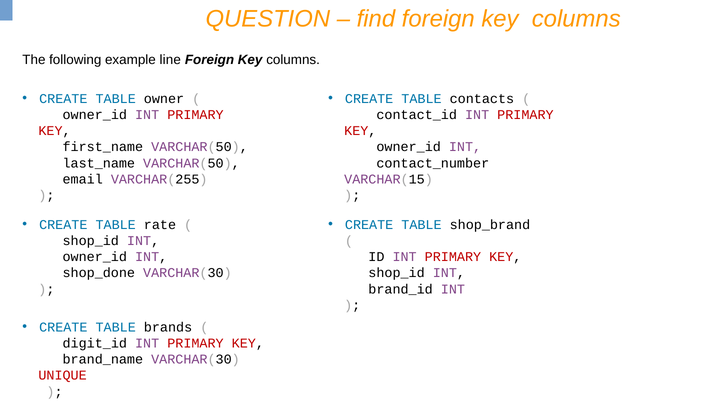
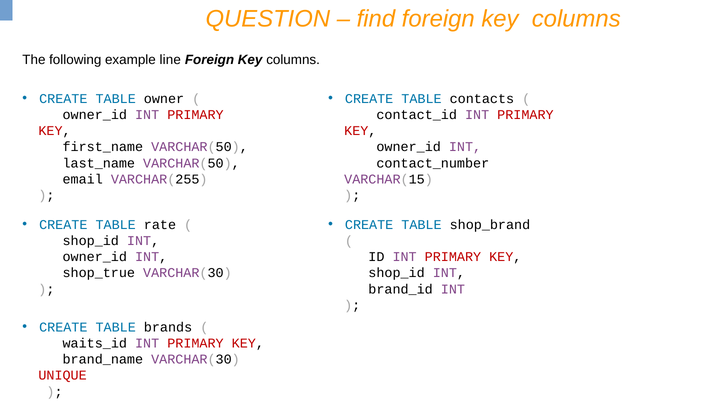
shop_done: shop_done -> shop_true (99, 273)
digit_id: digit_id -> waits_id (95, 343)
